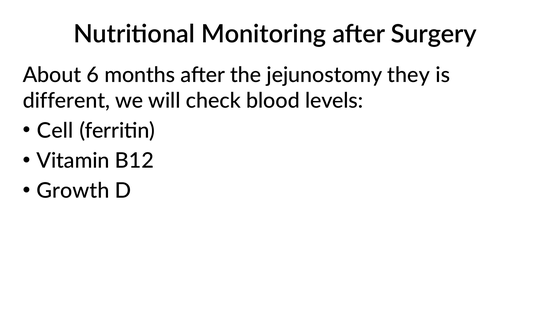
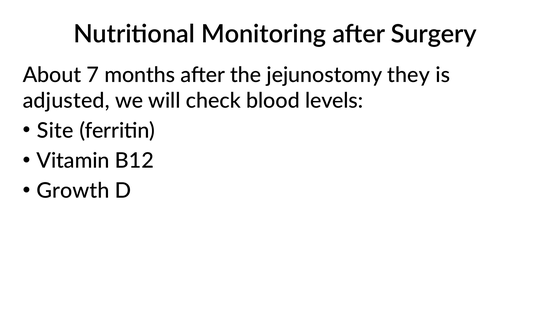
6: 6 -> 7 (93, 75)
different: different -> adjusted (66, 101)
Cell: Cell -> Site (55, 131)
